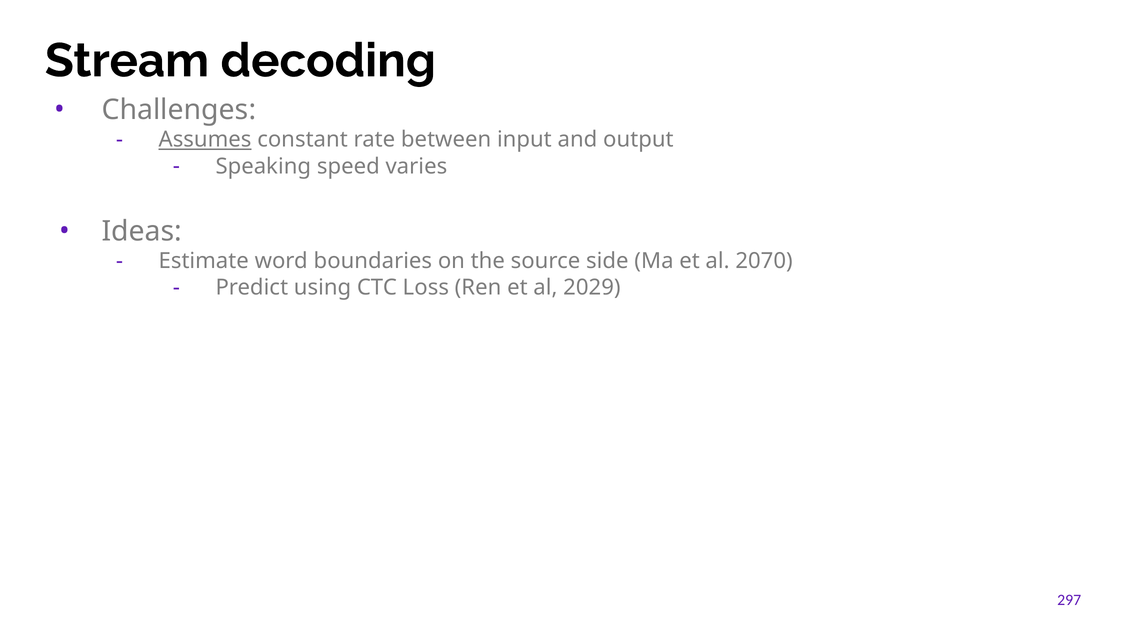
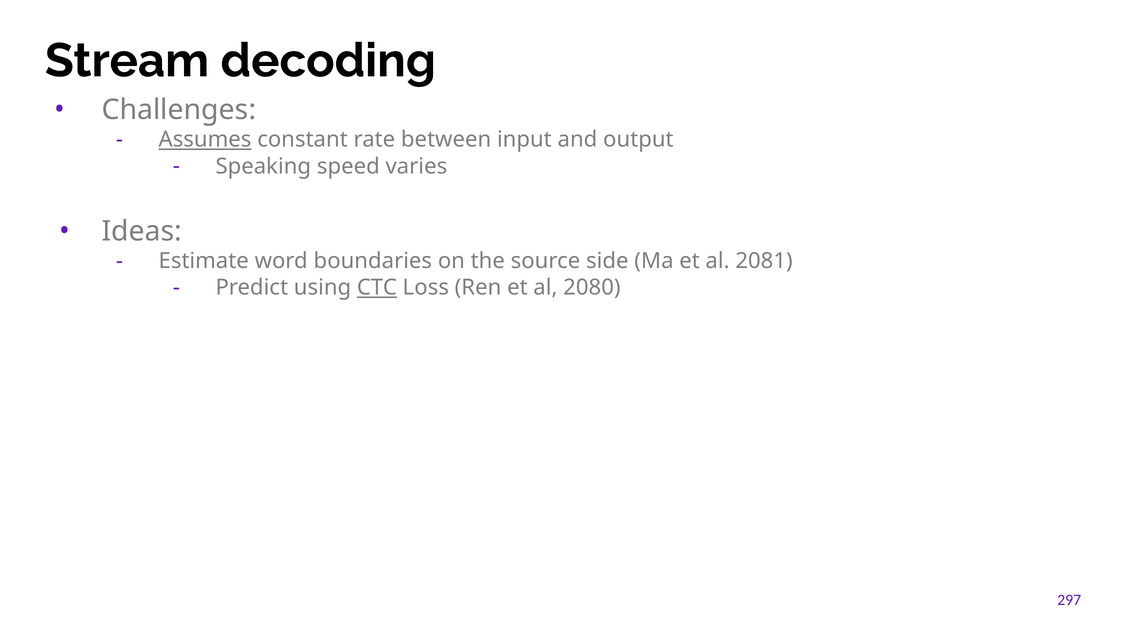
2070: 2070 -> 2081 (764, 261)
CTC underline: none -> present (377, 288)
2029: 2029 -> 2080 (592, 288)
